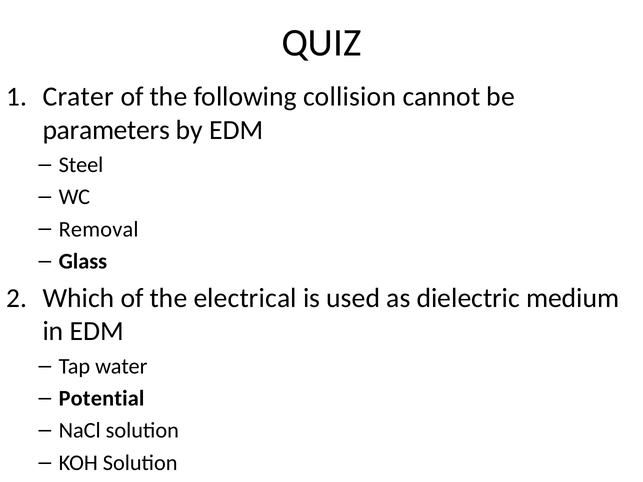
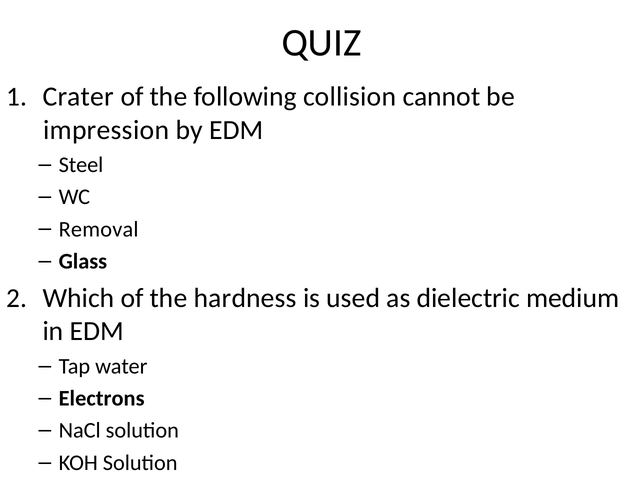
parameters: parameters -> impression (106, 130)
electrical: electrical -> hardness (245, 298)
Potential: Potential -> Electrons (102, 399)
